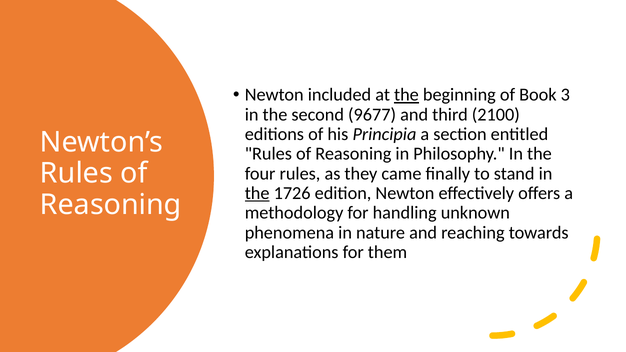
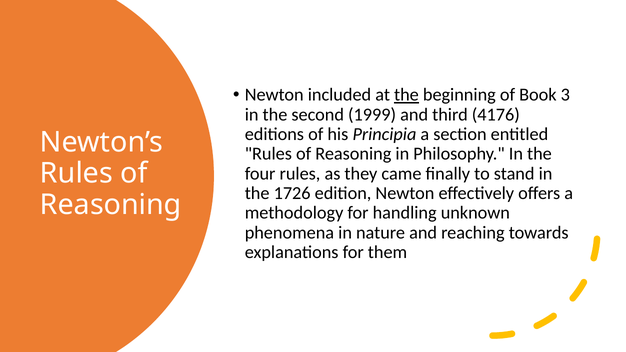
9677: 9677 -> 1999 (372, 115)
2100: 2100 -> 4176 (496, 115)
the underline: present -> none (257, 193)
